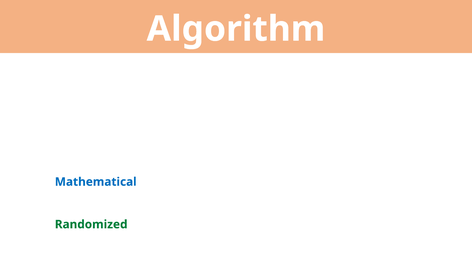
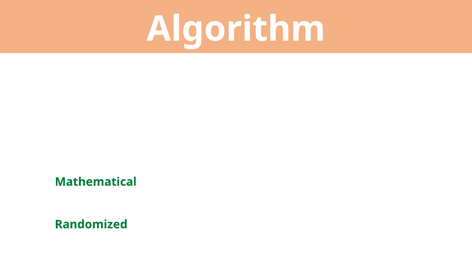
Mathematical colour: blue -> green (96, 182)
